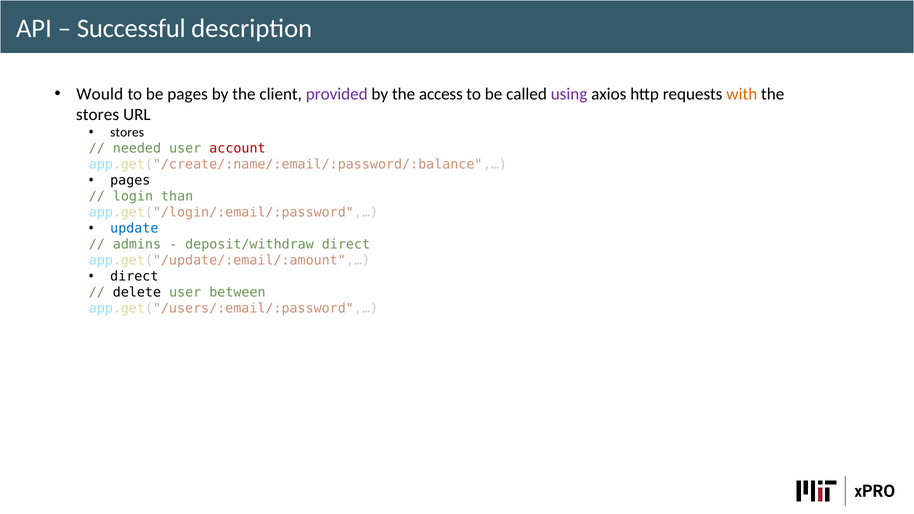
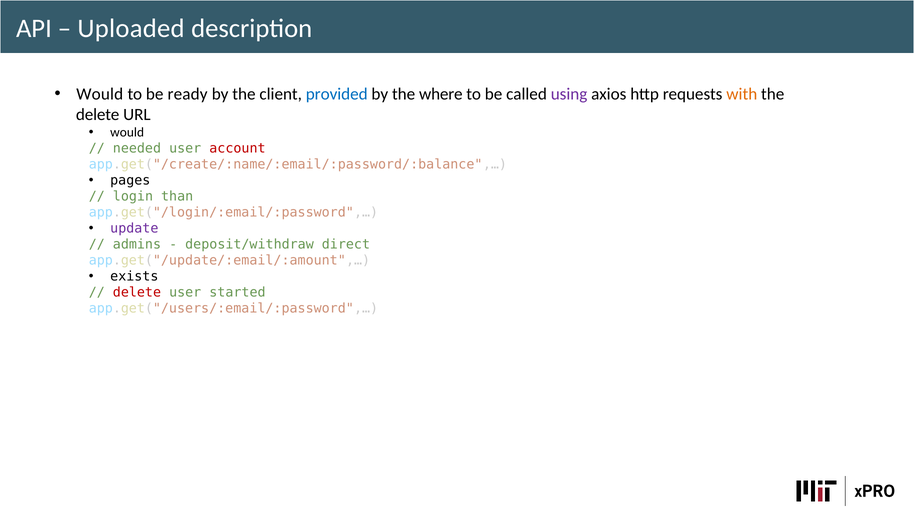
Successful: Successful -> Uploaded (131, 28)
be pages: pages -> ready (188, 94)
provided colour: purple -> blue (337, 94)
access: access -> where (441, 94)
stores: stores -> delete (98, 114)
stores: stores -> would (127, 133)
update colour: blue -> purple (134, 229)
direct: direct -> exists (134, 277)
delete colour: black -> red (137, 293)
between: between -> started (237, 293)
